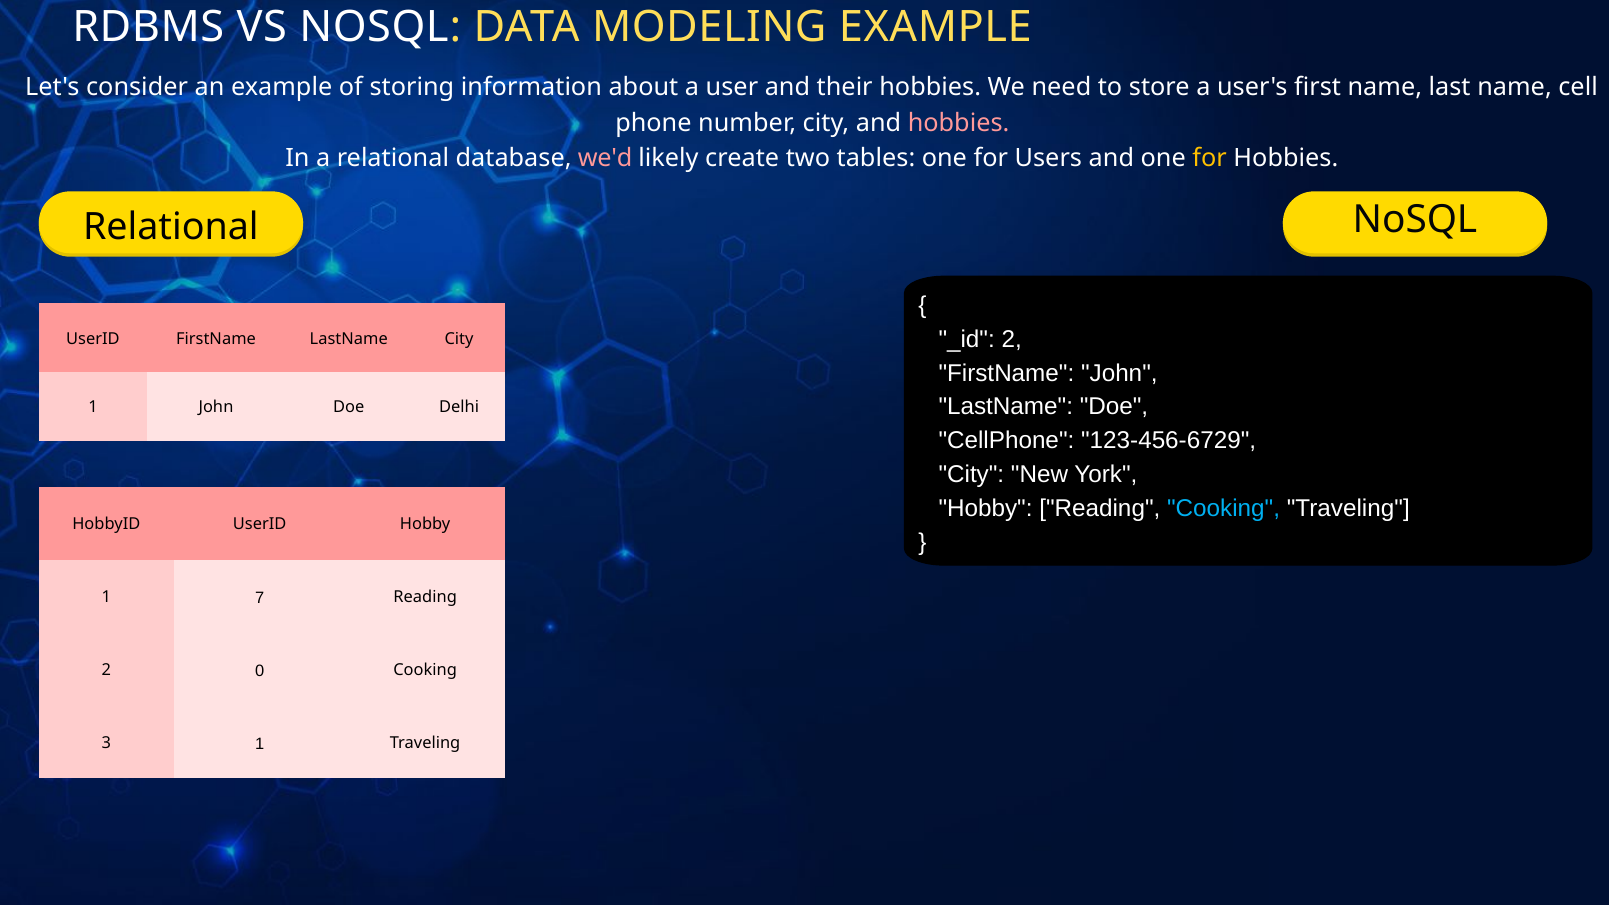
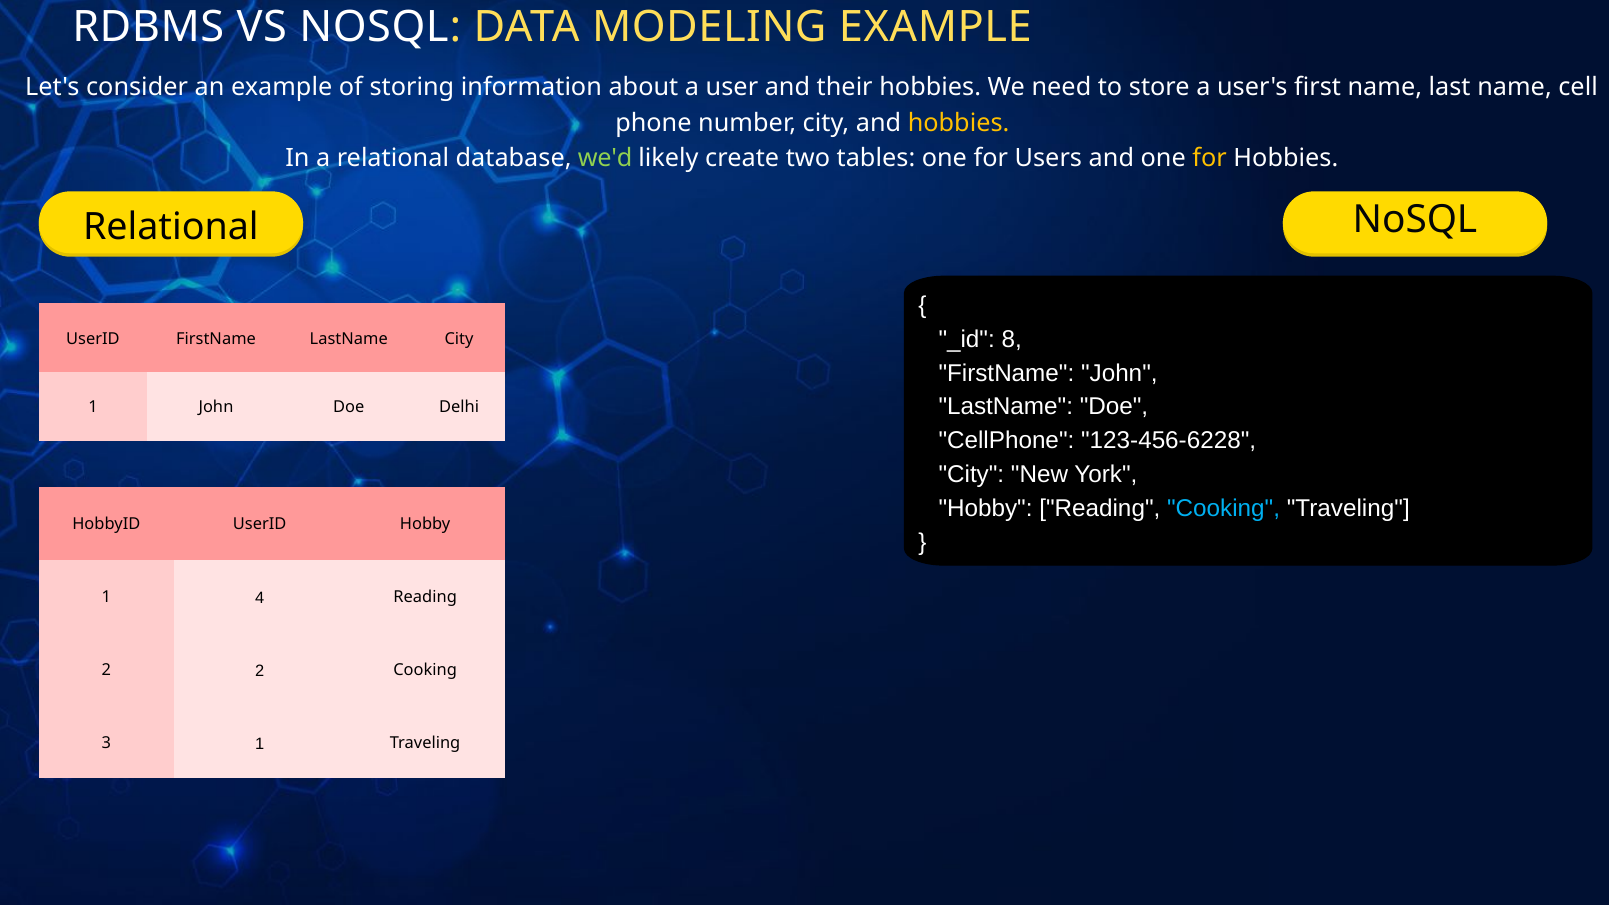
hobbies colour: pink -> yellow (959, 123)
we'd colour: pink -> light green (605, 158)
_id 2: 2 -> 8 (1012, 339)
123-456-6729: 123-456-6729 -> 123-456-6228 (1169, 441)
7: 7 -> 4 (260, 599)
2 0: 0 -> 2 (260, 671)
